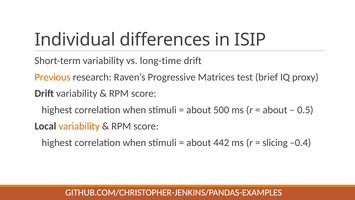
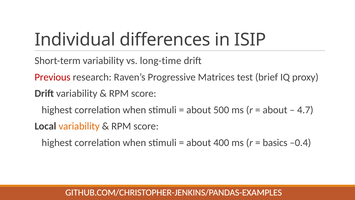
Previous colour: orange -> red (53, 77)
0.5: 0.5 -> 4.7 (305, 110)
442: 442 -> 400 (221, 142)
slicing: slicing -> basics (275, 142)
